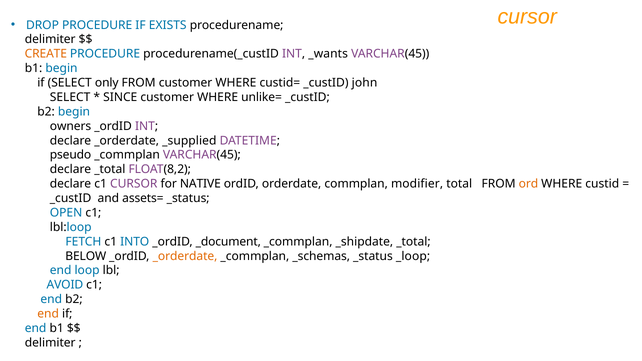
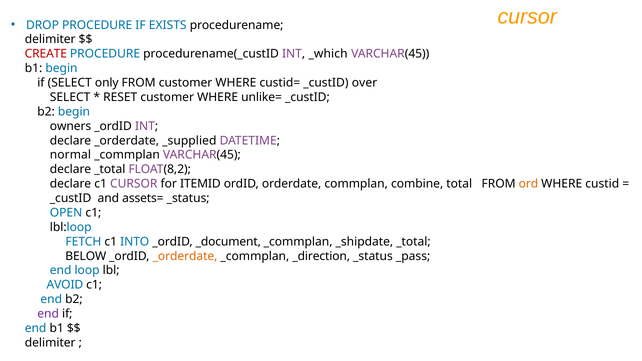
CREATE colour: orange -> red (46, 54)
_wants: _wants -> _which (328, 54)
john: john -> over (365, 83)
SINCE: SINCE -> RESET (120, 97)
pseudo: pseudo -> normal (70, 155)
NATIVE: NATIVE -> ITEMID (200, 184)
modifier: modifier -> combine (417, 184)
_schemas: _schemas -> _direction (321, 256)
_loop: _loop -> _pass (413, 256)
end colour: orange -> purple (48, 314)
